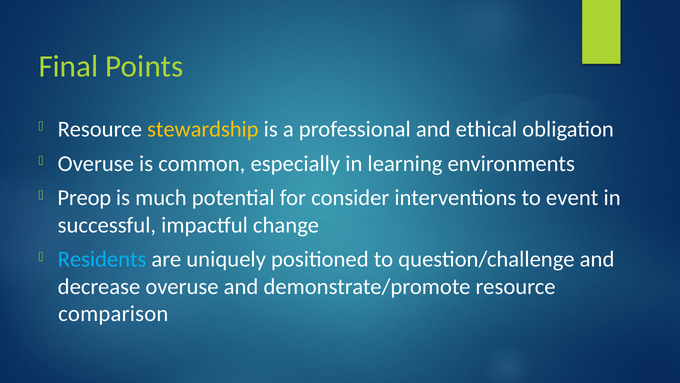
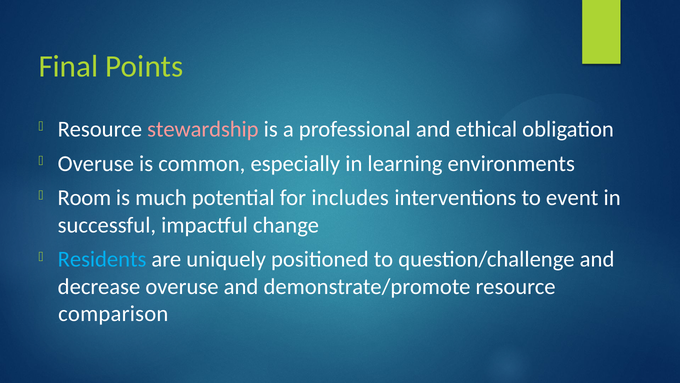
stewardship colour: yellow -> pink (203, 129)
Preop: Preop -> Room (84, 198)
consider: consider -> includes (350, 198)
